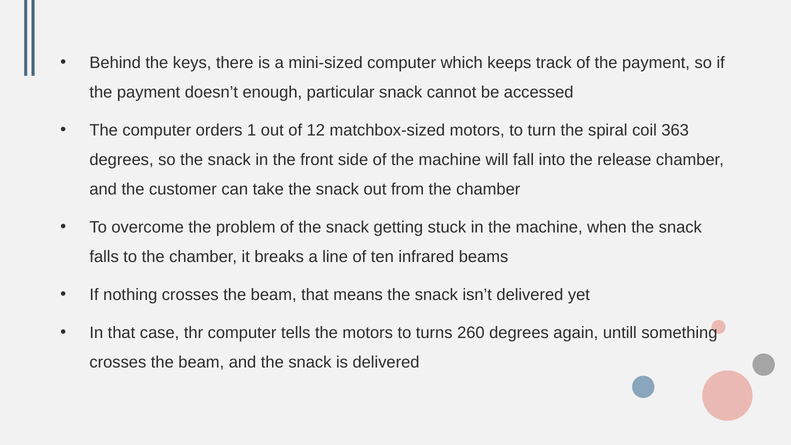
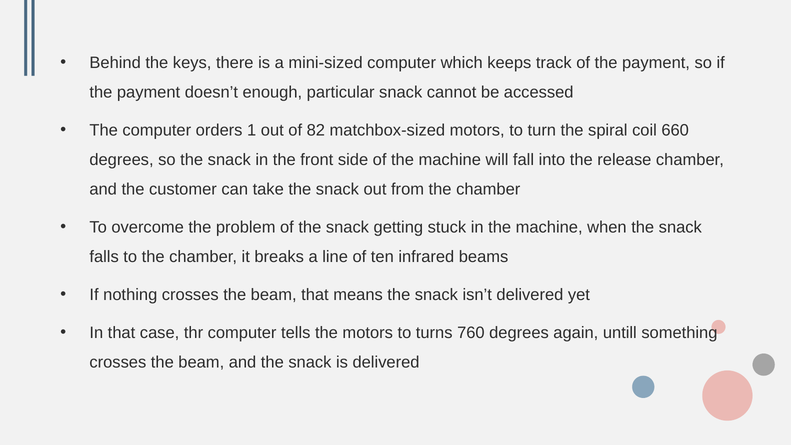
12: 12 -> 82 (316, 130)
363: 363 -> 660 (675, 130)
260: 260 -> 760 (471, 333)
